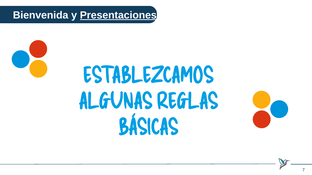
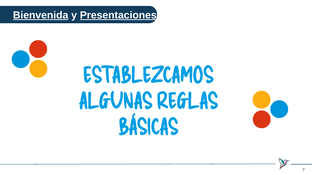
Bienvenida underline: none -> present (41, 15)
